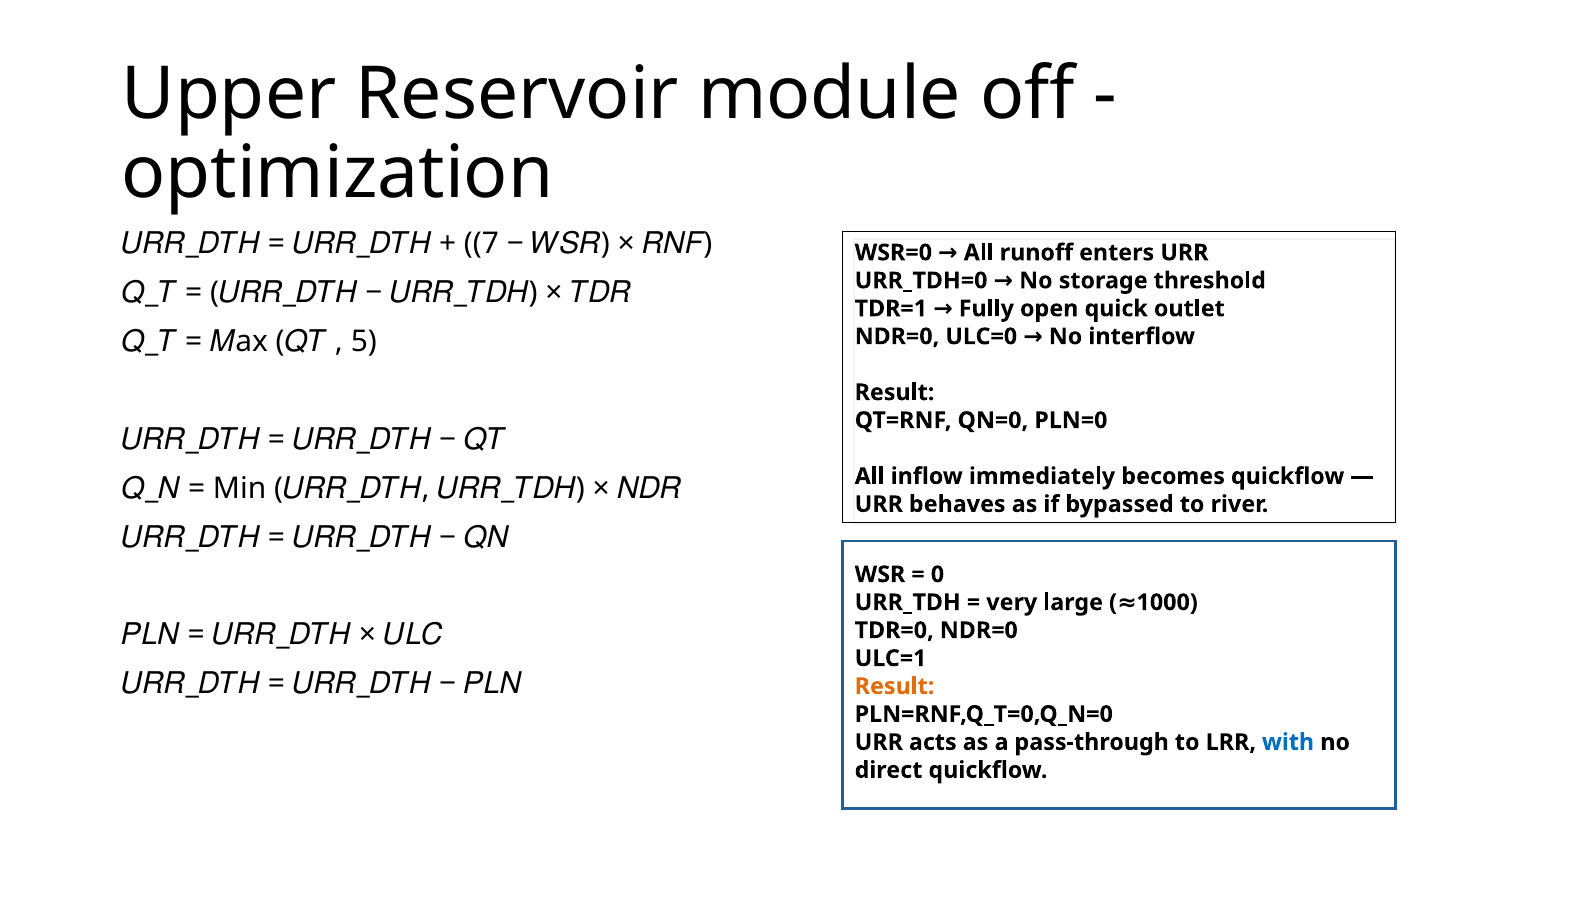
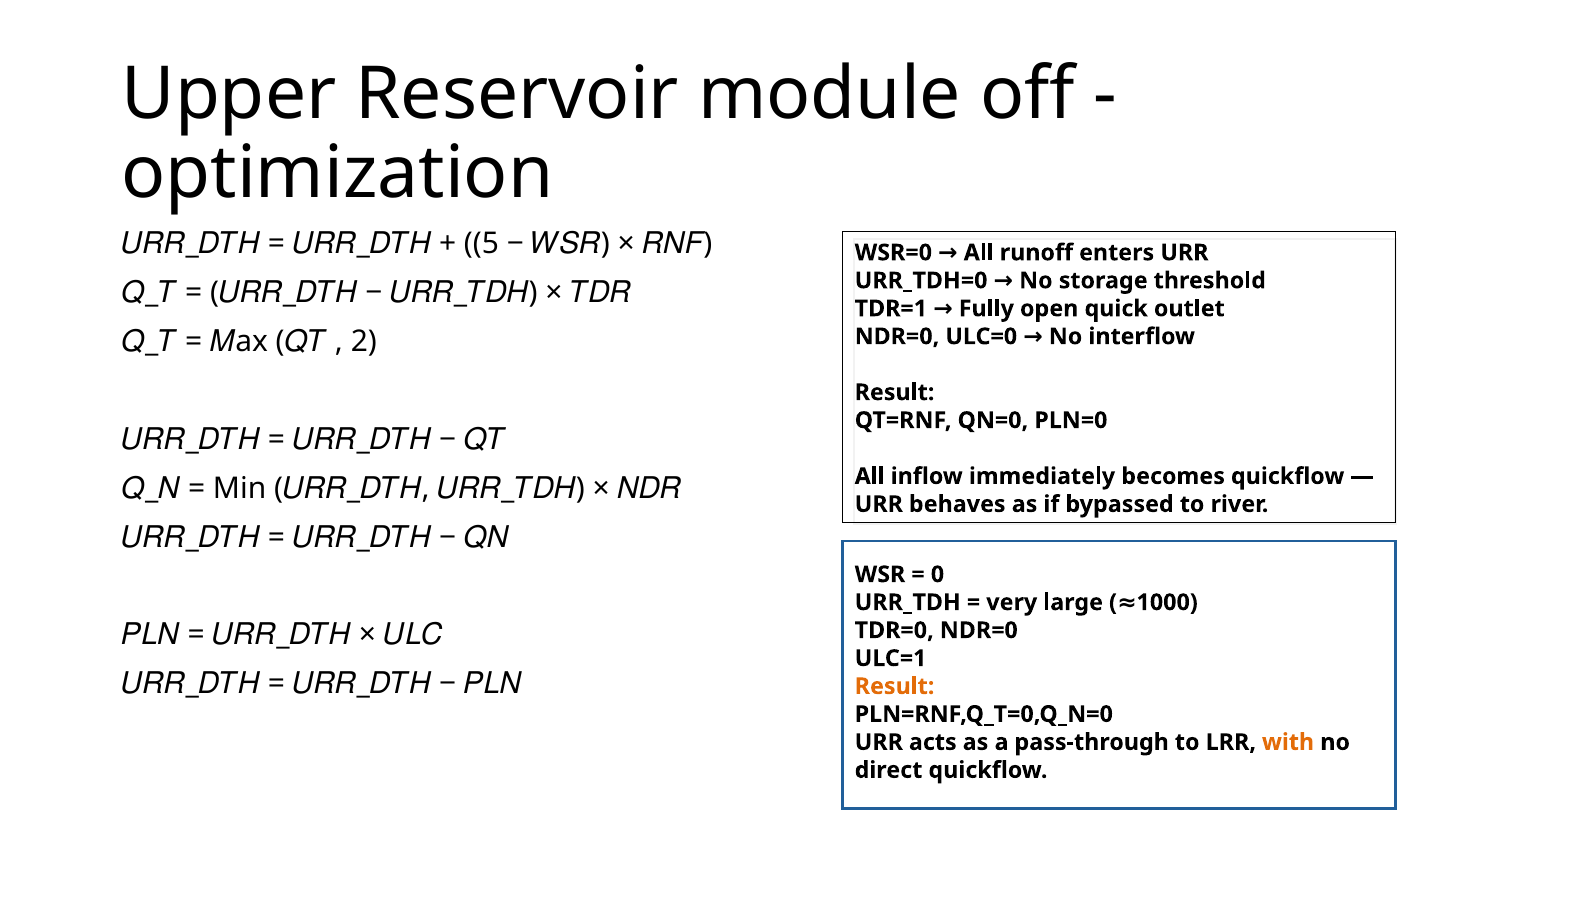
7: 7 -> 5 (481, 243)
5: 5 -> 2 (364, 341)
with colour: blue -> orange (1288, 742)
